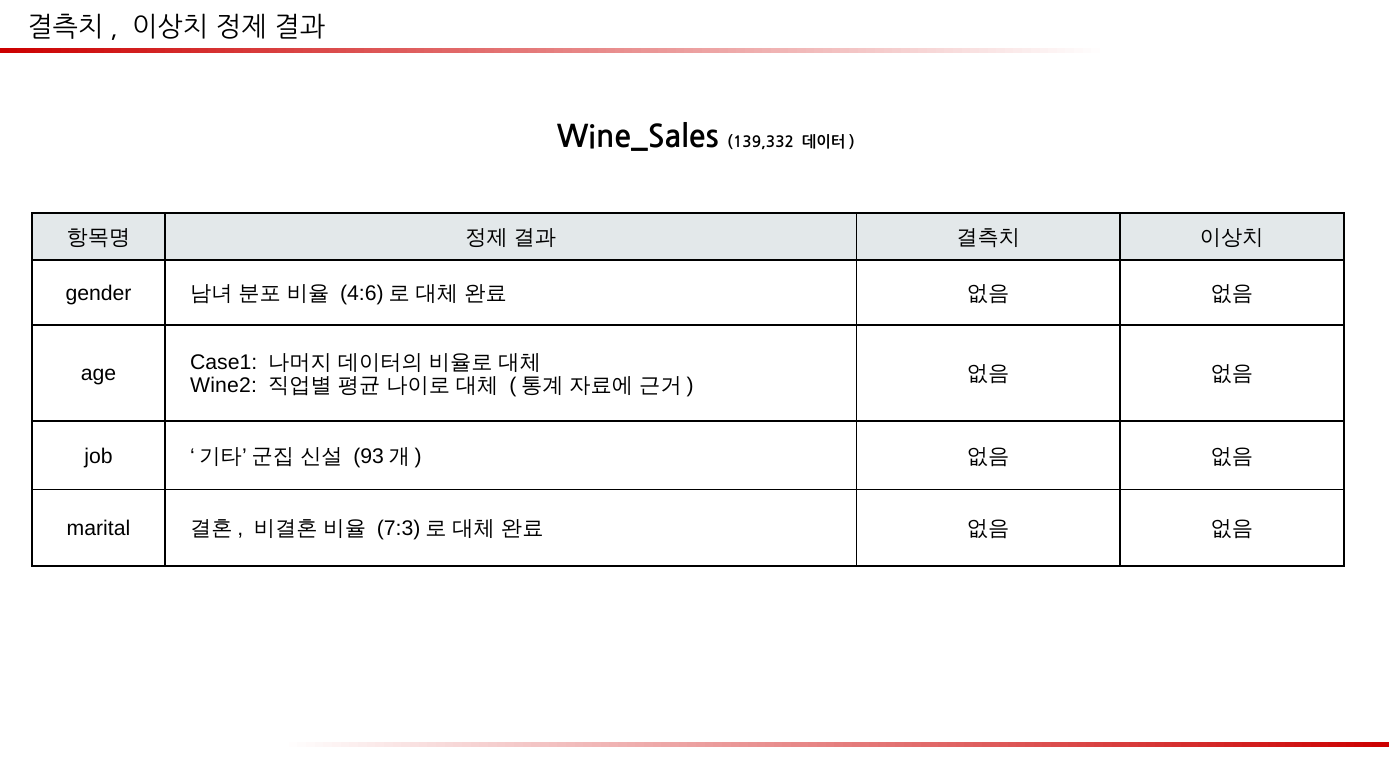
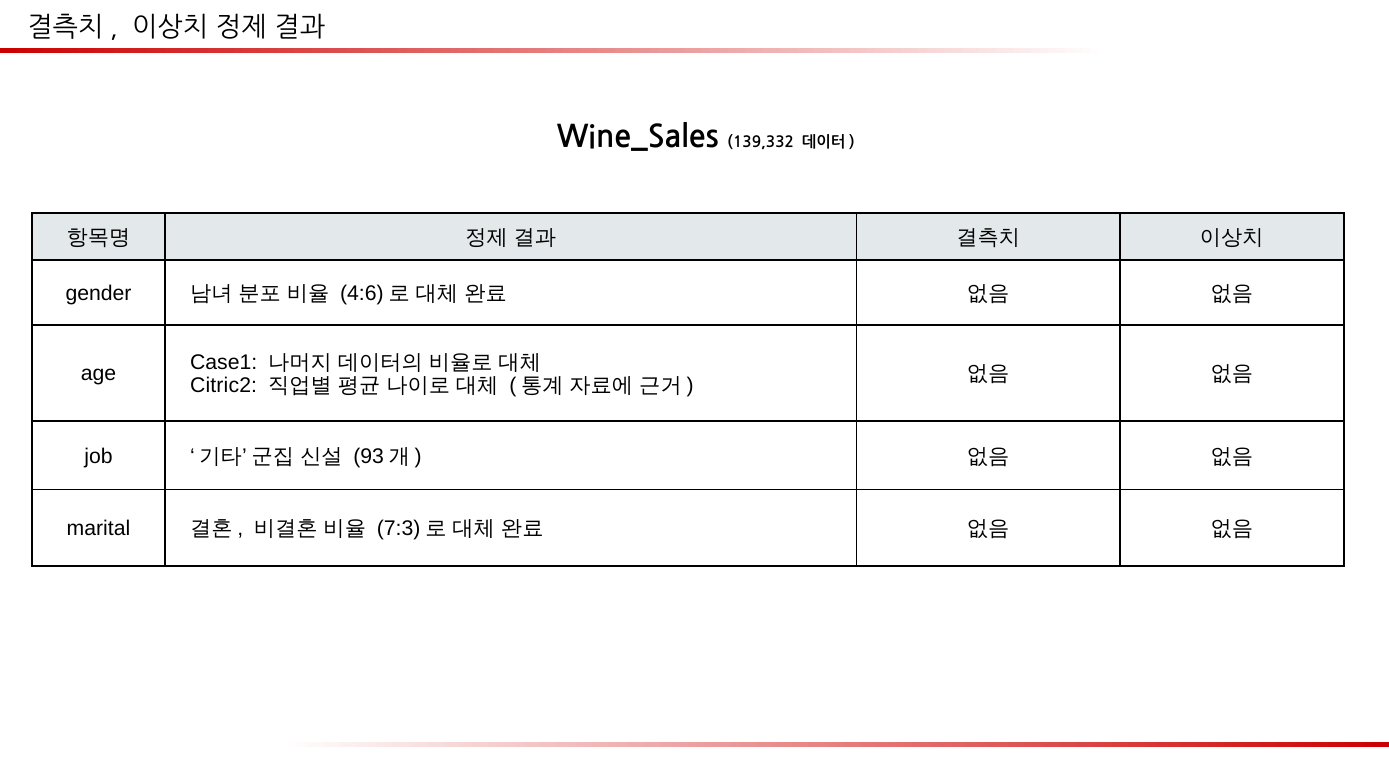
Wine2: Wine2 -> Citric2 (224, 386)
